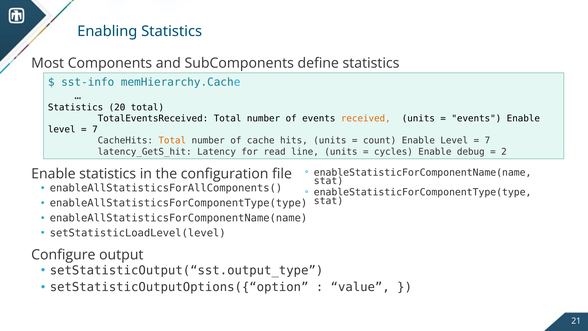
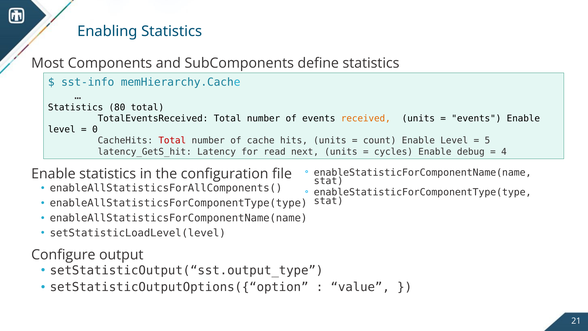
20: 20 -> 80 (117, 107)
7: 7 -> 0 (95, 129)
Total colour: orange -> red (172, 141)
7: 7 -> 5 (487, 141)
line: line -> next (305, 152)
2: 2 -> 4 (504, 152)
